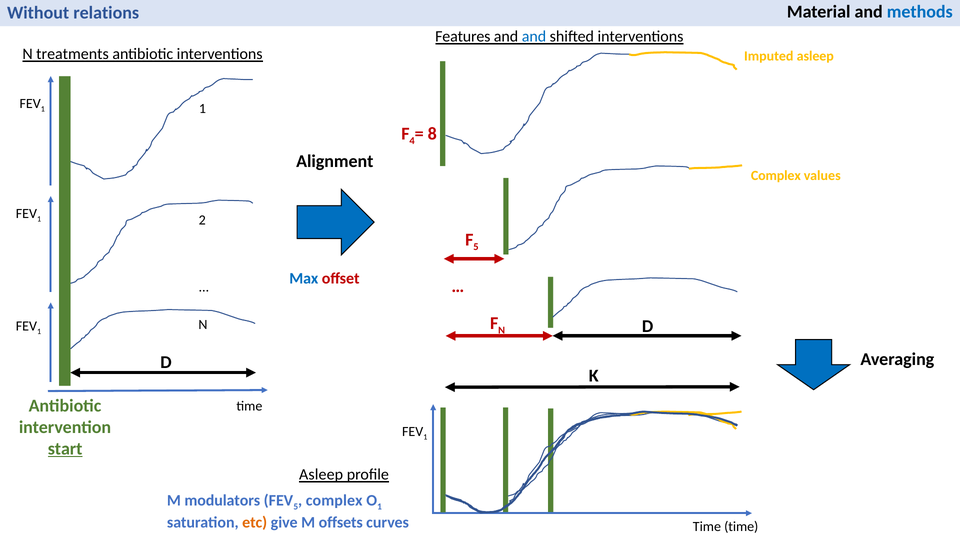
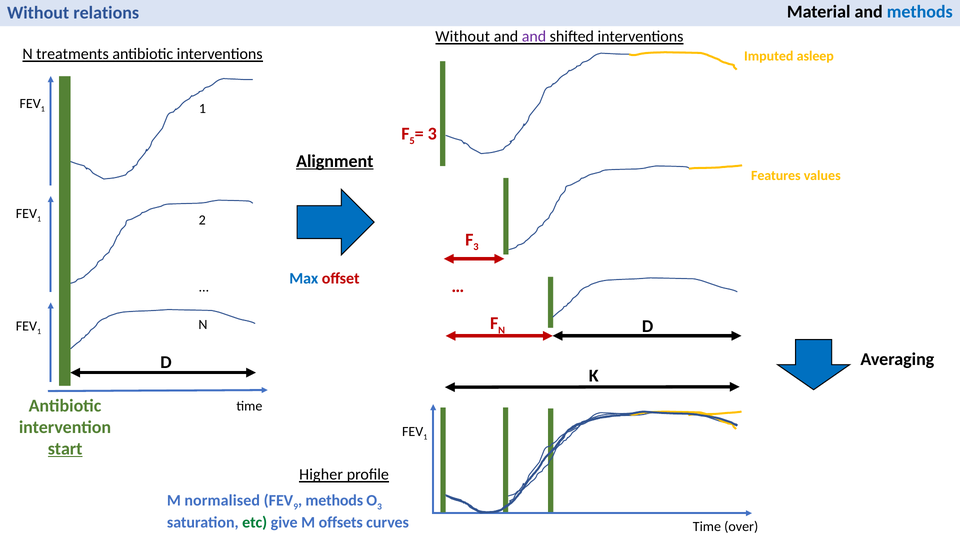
Features: Features -> Without (463, 37)
and colour: blue -> purple (534, 37)
4: 4 -> 5 (412, 141)
8: 8 -> 3 (432, 134)
Alignment underline: none -> present (335, 161)
Complex: Complex -> Features (776, 175)
5: 5 -> 3 (476, 247)
Asleep: Asleep -> Higher (321, 475)
modulators: modulators -> normalised (222, 500)
5: 5 -> 9 (296, 507)
complex: complex -> methods (334, 500)
1: 1 -> 3 (380, 507)
etc colour: orange -> green (255, 522)
Time time: time -> over (741, 526)
